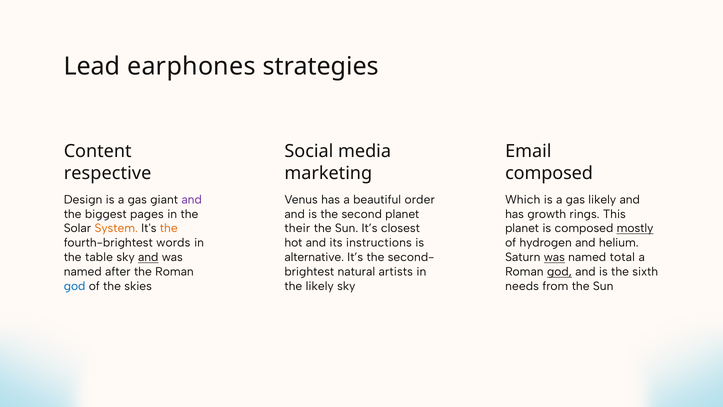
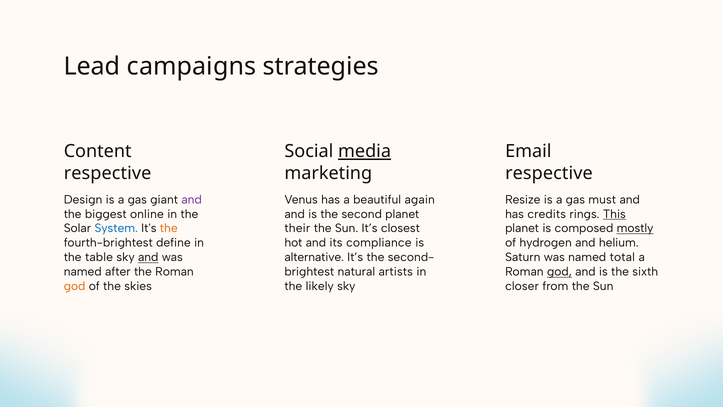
earphones: earphones -> campaigns (192, 66)
media underline: none -> present (365, 151)
composed: composed -> respective (549, 173)
order: order -> again (420, 199)
Which: Which -> Resize (523, 199)
gas likely: likely -> must (602, 199)
pages: pages -> online (147, 214)
growth: growth -> credits (547, 214)
This underline: none -> present (614, 214)
System colour: orange -> blue (116, 228)
words: words -> define (173, 243)
instructions: instructions -> compliance (379, 243)
was underline: present -> none (554, 257)
god colour: blue -> orange (75, 286)
needs: needs -> closer (522, 286)
